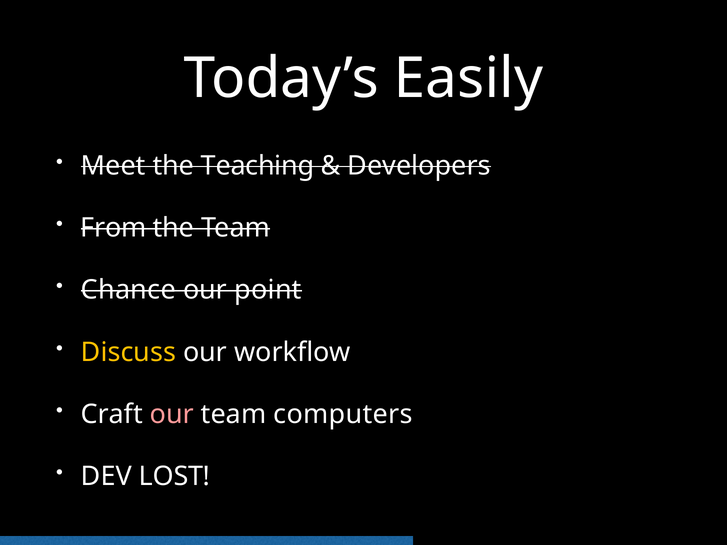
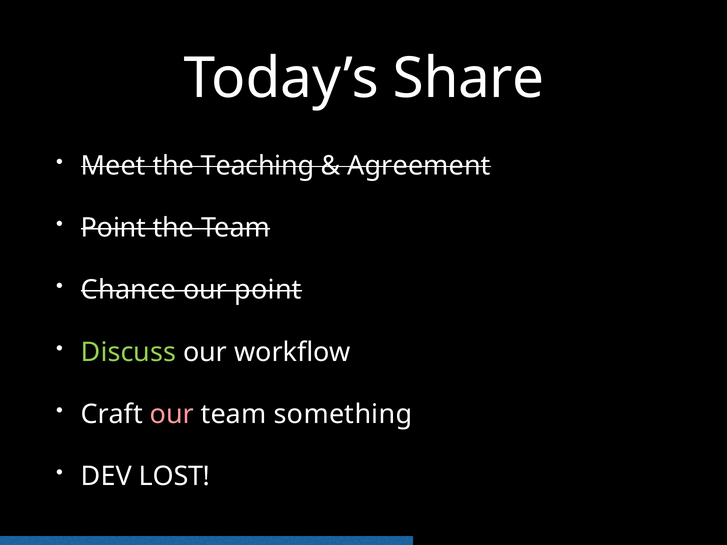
Easily: Easily -> Share (469, 79)
Developers: Developers -> Agreement (419, 166)
From: From -> Point (113, 228)
Discuss colour: yellow -> light green (128, 352)
computers: computers -> something (343, 415)
